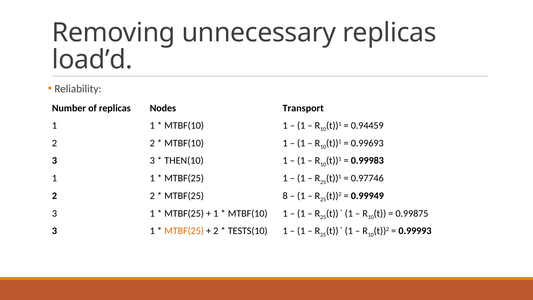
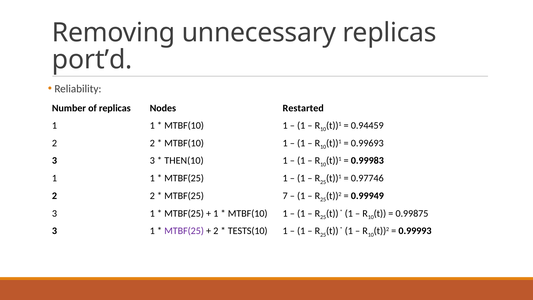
load’d: load’d -> port’d (92, 60)
Transport: Transport -> Restarted (303, 108)
8: 8 -> 7 (285, 196)
MTBF(25 colour: orange -> purple (184, 231)
